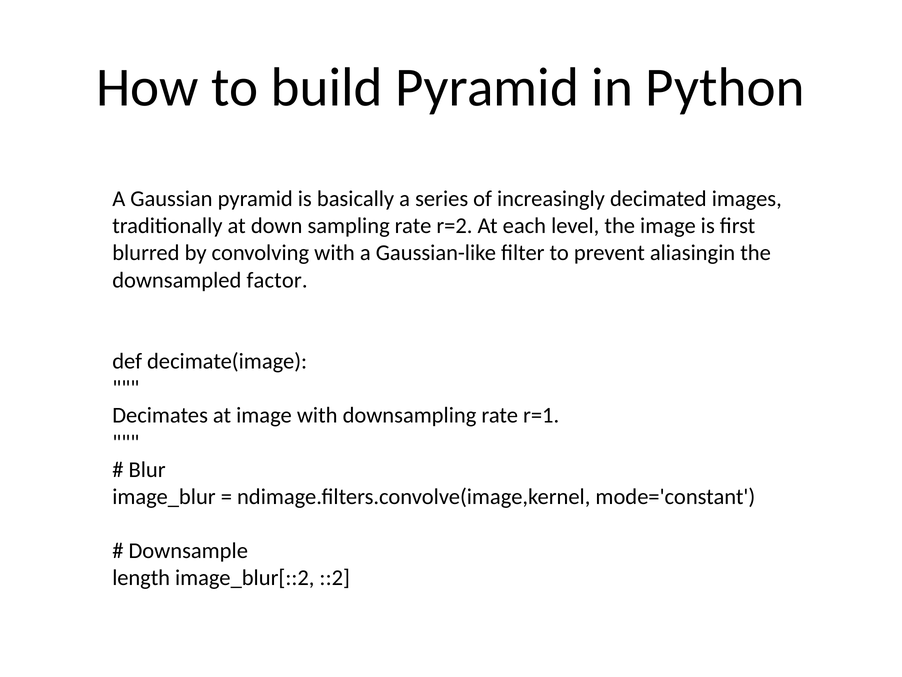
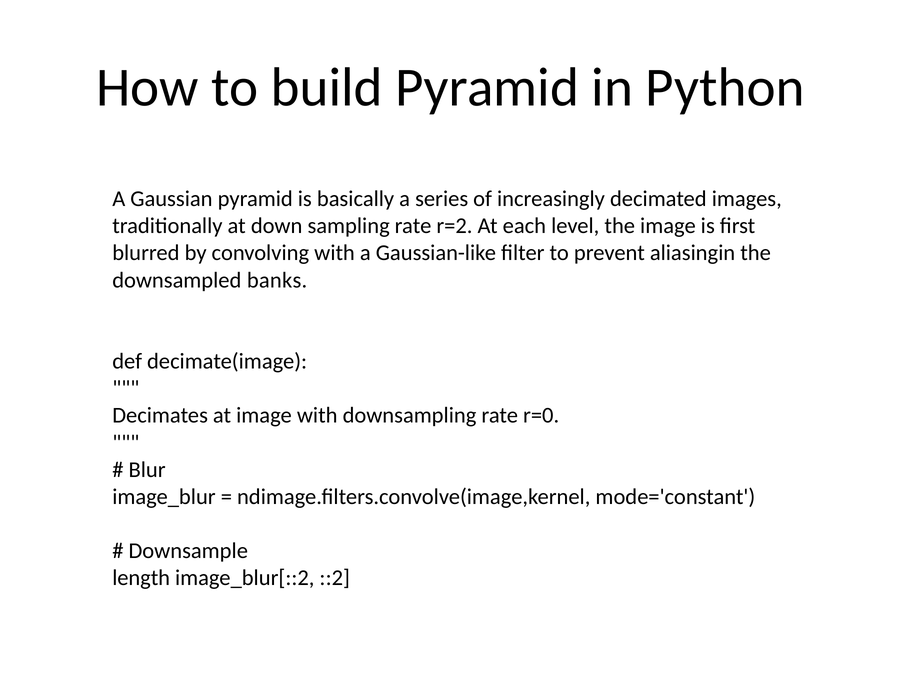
factor: factor -> banks (277, 280)
r=1: r=1 -> r=0 (541, 415)
